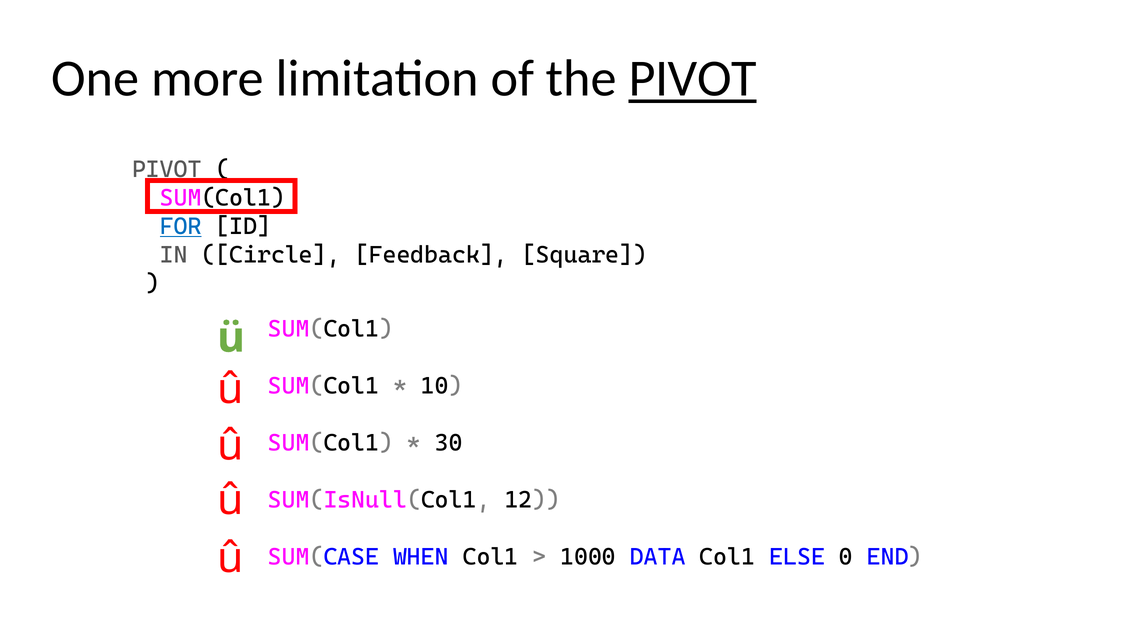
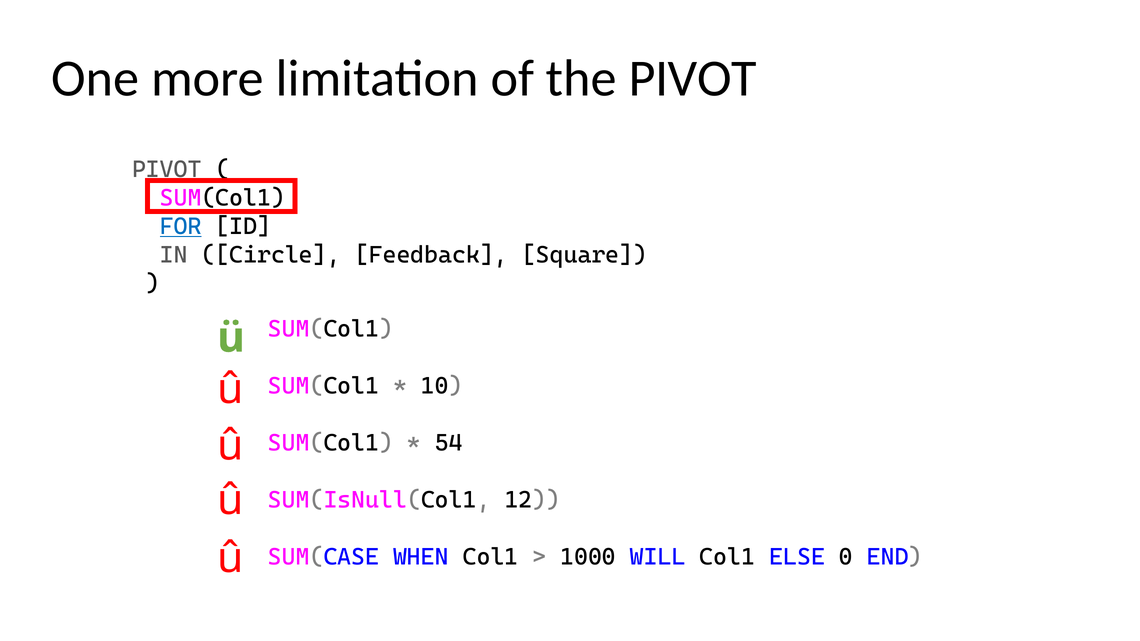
PIVOT underline: present -> none (693, 79)
30: 30 -> 54 (449, 443)
DATA: DATA -> WILL (658, 557)
